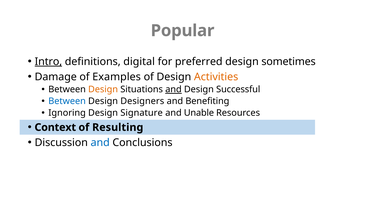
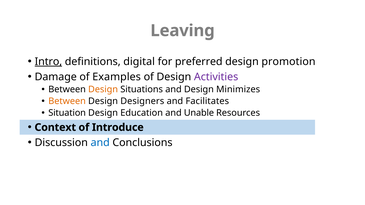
Popular: Popular -> Leaving (183, 31)
sometimes: sometimes -> promotion (288, 62)
Activities colour: orange -> purple (216, 77)
and underline: present -> none (173, 90)
Successful: Successful -> Minimizes (238, 90)
Between colour: blue -> orange (67, 101)
Benefiting: Benefiting -> Facilitates (207, 101)
Ignoring: Ignoring -> Situation (67, 113)
Signature: Signature -> Education (142, 113)
Resulting: Resulting -> Introduce (118, 128)
